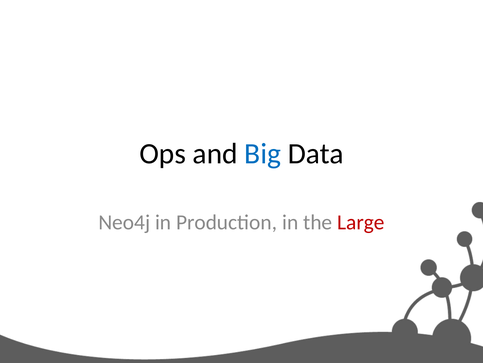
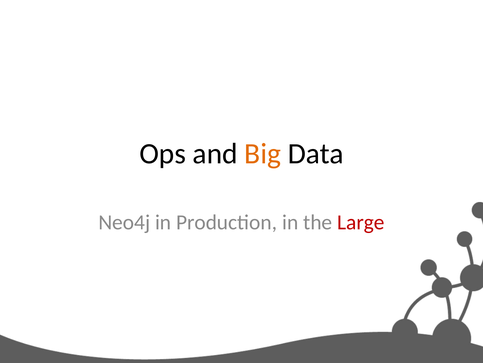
Big colour: blue -> orange (263, 153)
